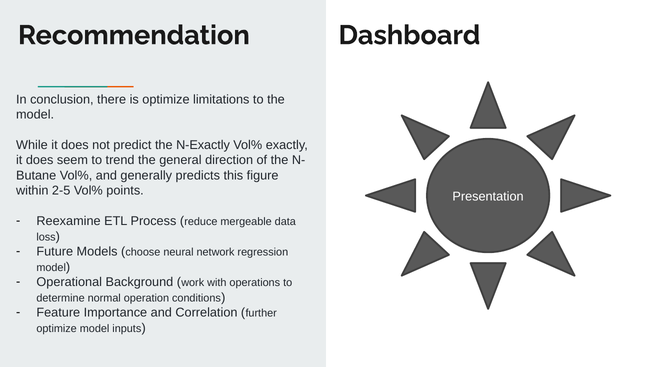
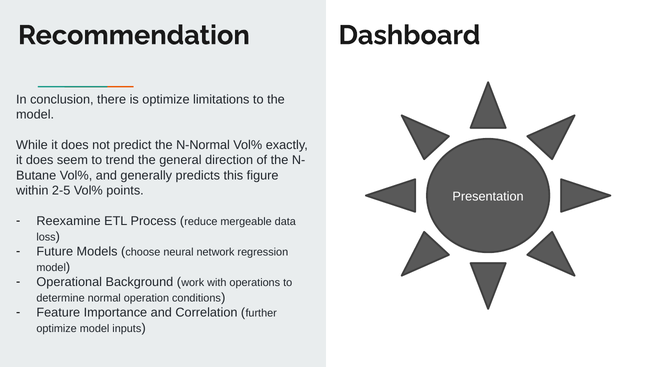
N-Exactly: N-Exactly -> N-Normal (203, 145)
